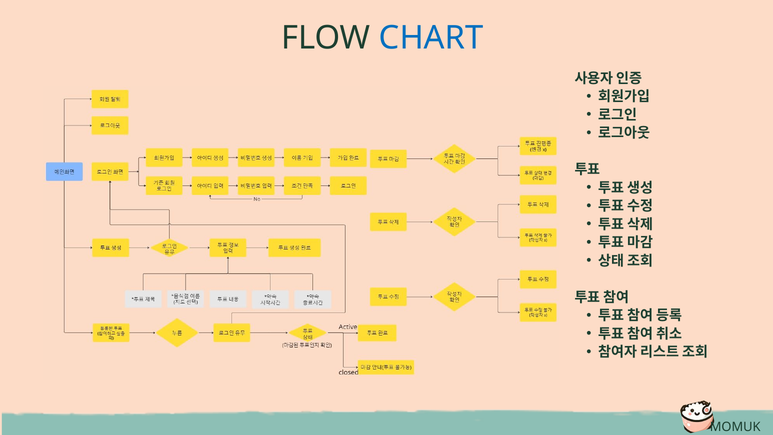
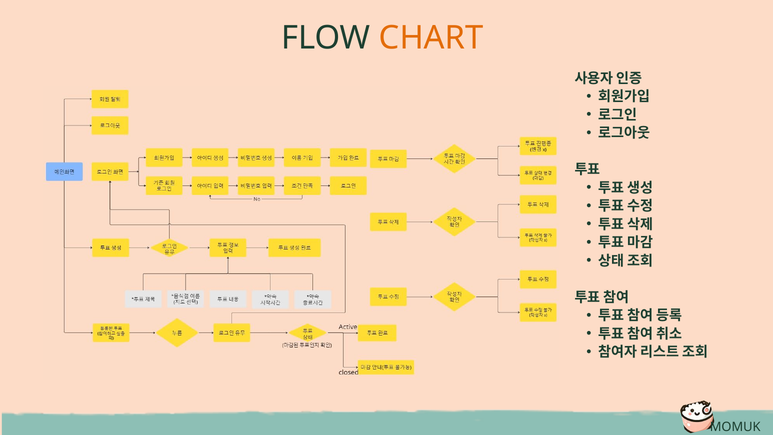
CHART colour: blue -> orange (431, 38)
